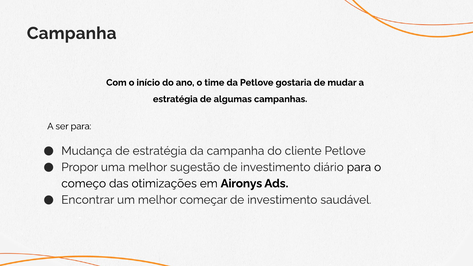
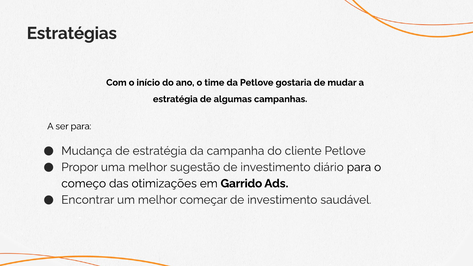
Campanha: Campanha -> Estratégias (72, 33)
Aironys: Aironys -> Garrido (241, 184)
